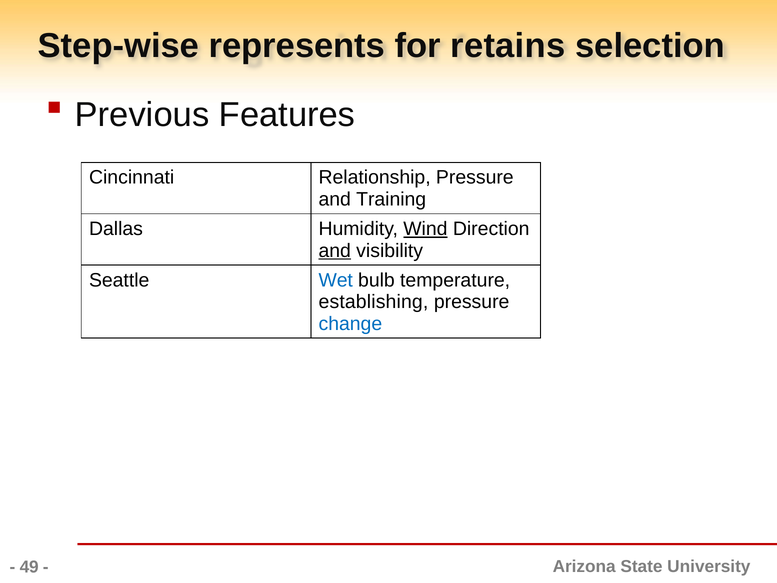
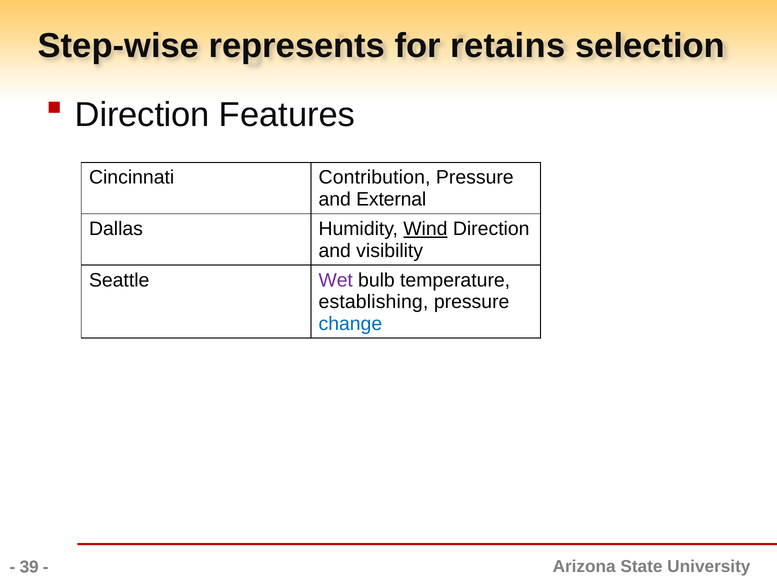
Previous: Previous -> Direction (142, 115)
Relationship: Relationship -> Contribution (375, 177)
Training: Training -> External (391, 199)
and underline: present -> none (335, 251)
Wet colour: blue -> purple (336, 280)
49: 49 -> 39 (29, 567)
